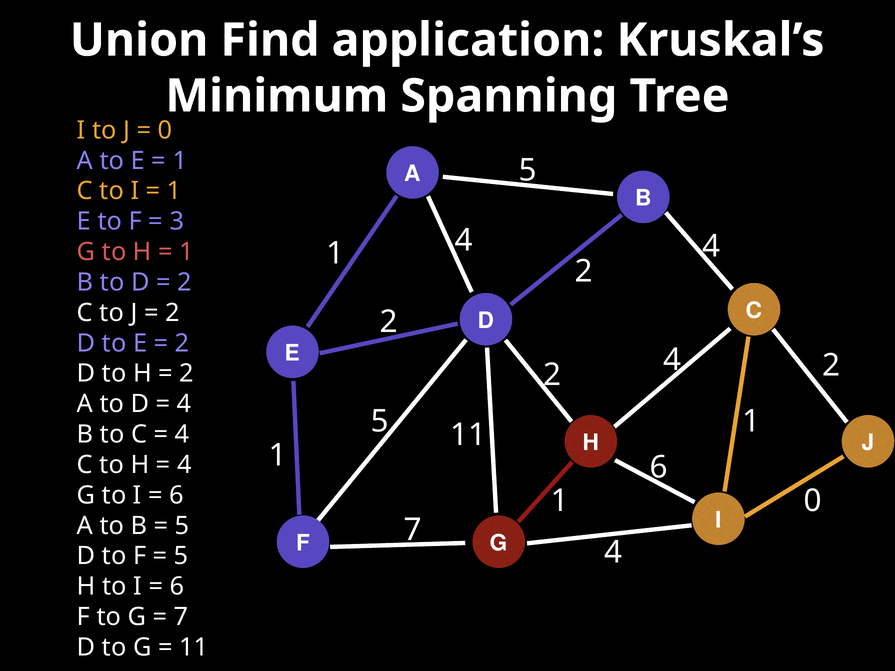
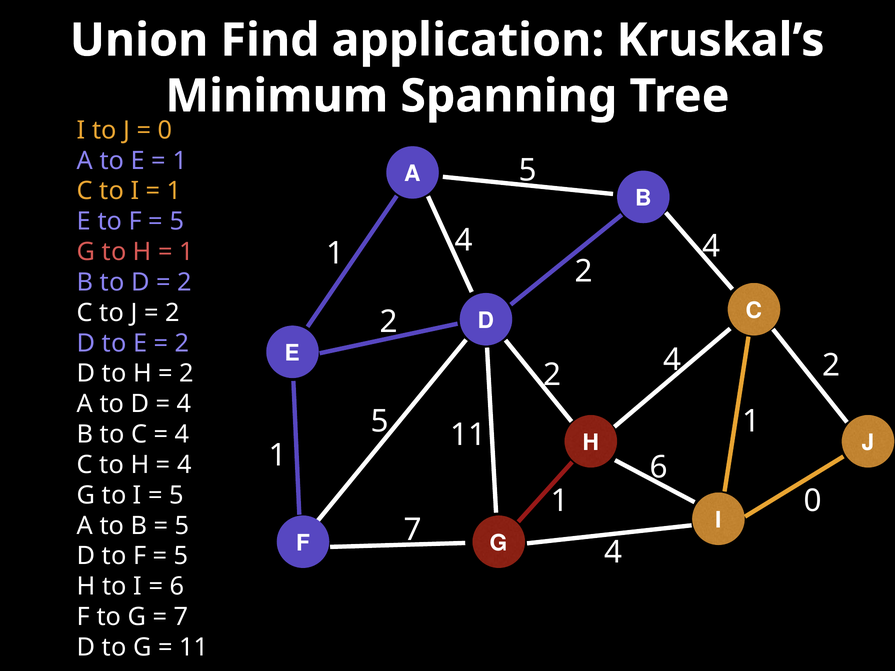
3: 3 -> 5 (177, 222)
6: 6 -> 5 (177, 495)
